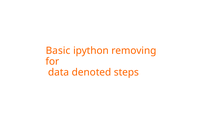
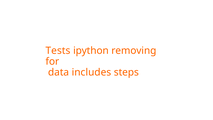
Basic: Basic -> Tests (58, 51)
denoted: denoted -> includes (91, 72)
